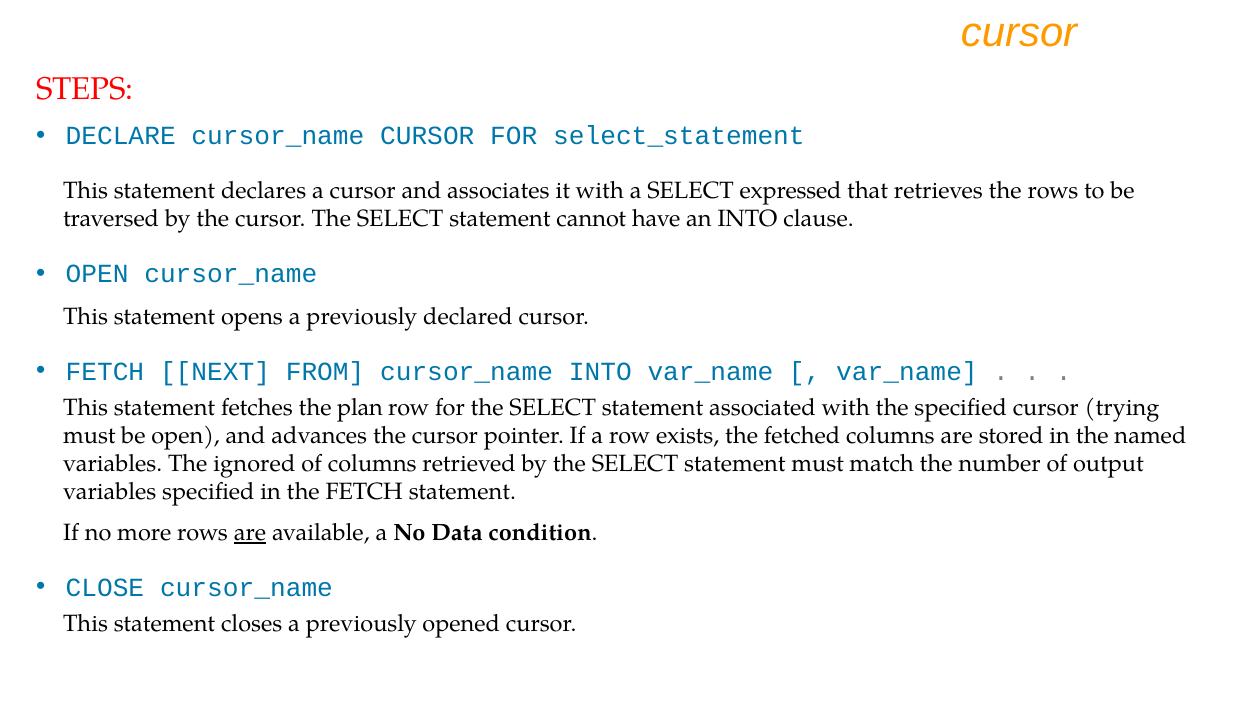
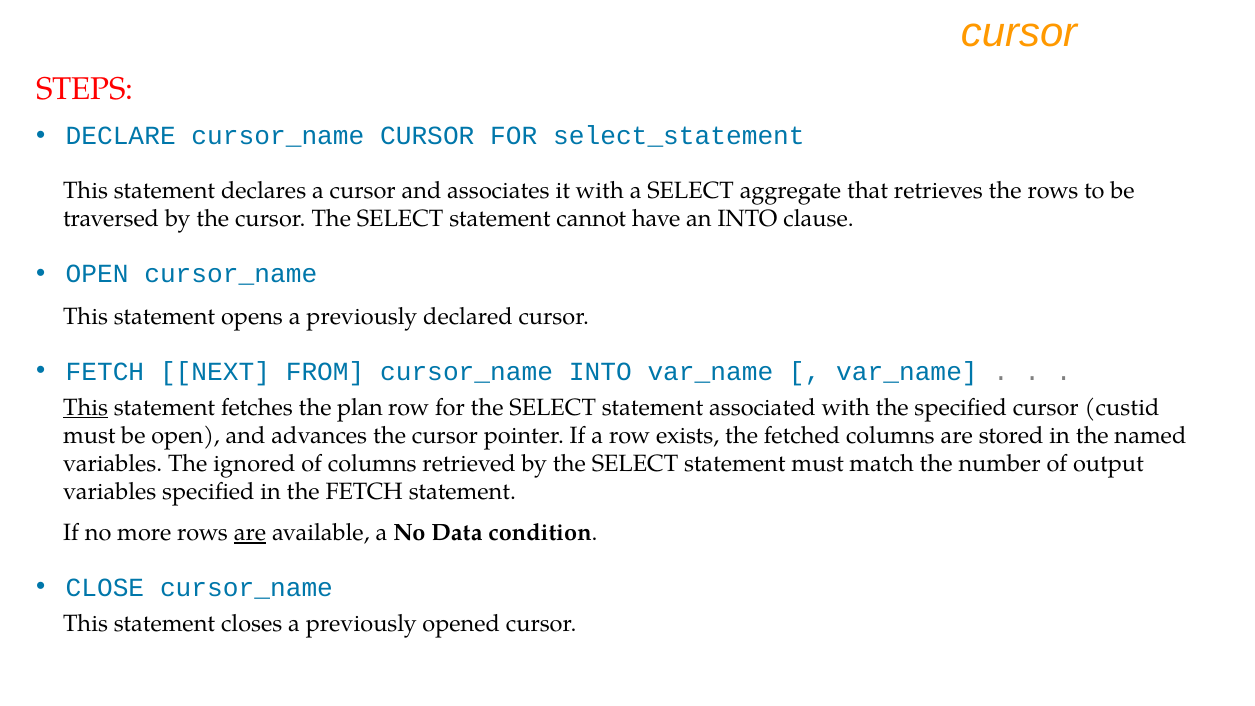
expressed: expressed -> aggregate (791, 191)
This underline: none -> present (86, 407)
trying: trying -> custid (1122, 407)
